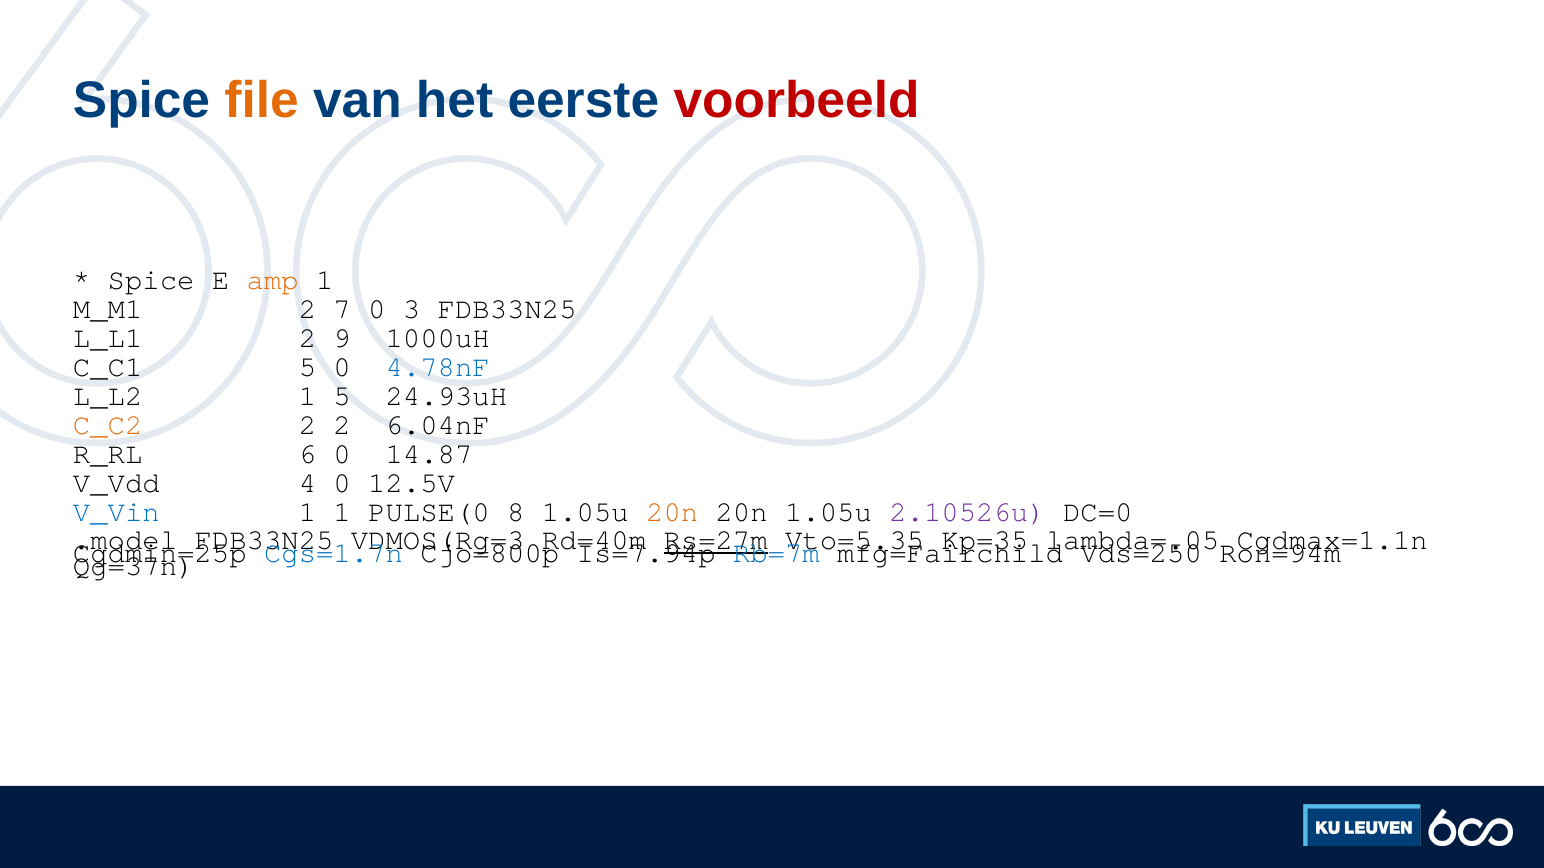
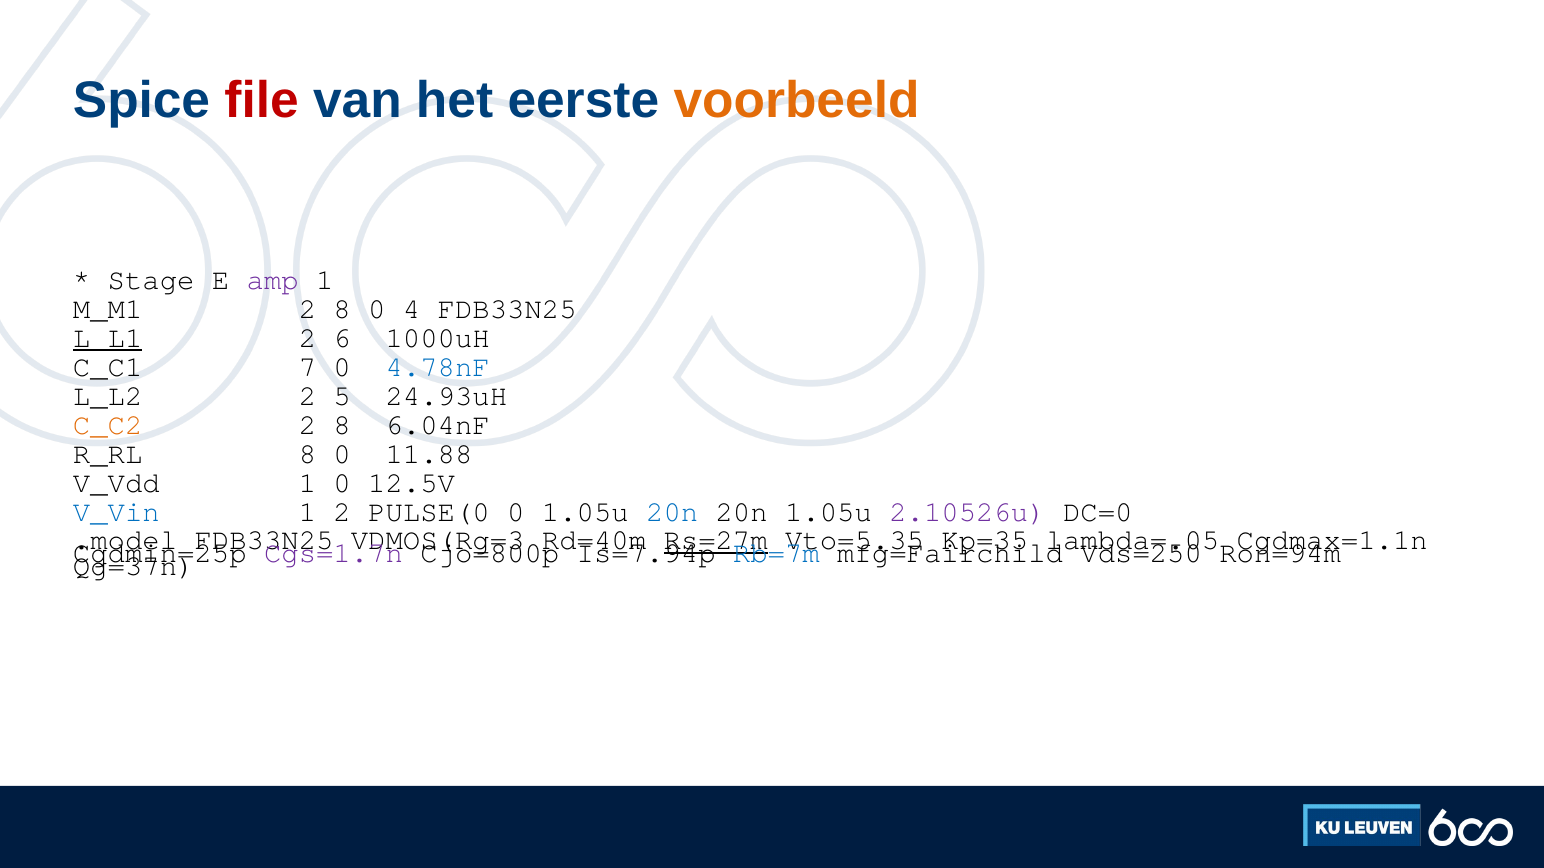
file colour: orange -> red (262, 100)
voorbeeld colour: red -> orange (796, 100)
Spice: Spice -> Stage (151, 280)
amp colour: orange -> purple (273, 280)
M_M1 2 7: 7 -> 8 (342, 309)
3: 3 -> 4 (412, 309)
L_L1 underline: none -> present (108, 338)
9: 9 -> 6 (342, 338)
C_C1 5: 5 -> 7 (307, 367)
L_L2 1: 1 -> 2 (307, 396)
2: 2 -> 8 (342, 425)
R_RL 6: 6 -> 8 (307, 454)
14.87: 14.87 -> 11.88 (429, 454)
V_Vdd 4: 4 -> 1 (307, 483)
1 1: 1 -> 2 (342, 512)
PULSE(0 8: 8 -> 0 (516, 512)
20n colour: orange -> blue (672, 512)
Cgs=1.7n colour: blue -> purple (333, 554)
